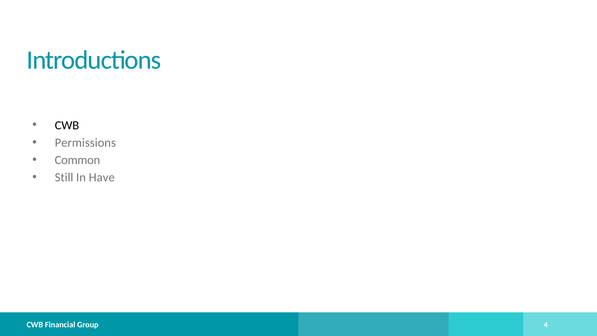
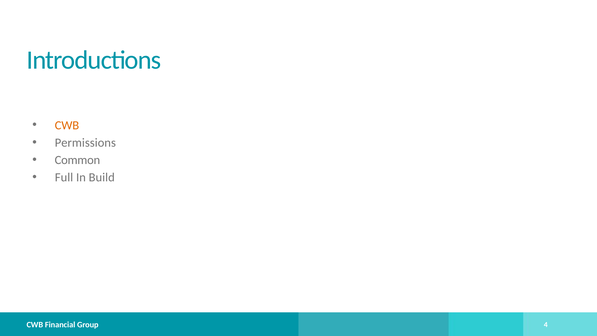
CWB colour: black -> orange (67, 125)
Still: Still -> Full (64, 177)
Have: Have -> Build (102, 177)
